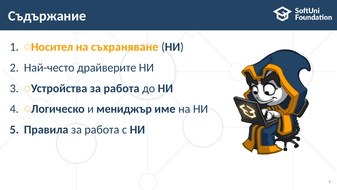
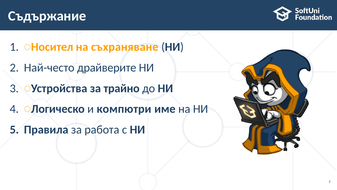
работа: работа -> трайно (122, 88)
мениджър: мениджър -> компютри (124, 109)
